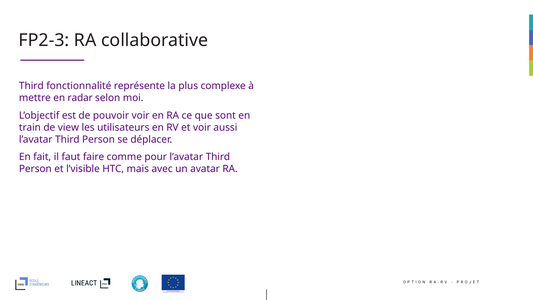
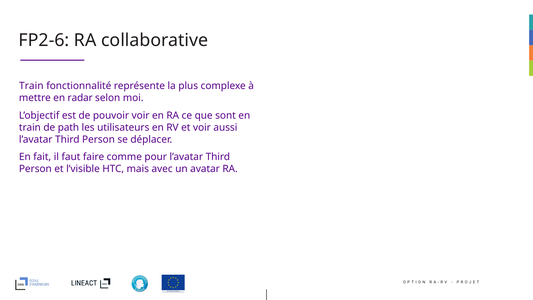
FP2-3: FP2-3 -> FP2-6 (44, 40)
Third: Third -> Train (31, 86)
view: view -> path (68, 127)
